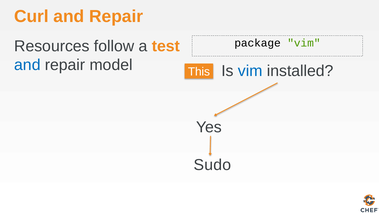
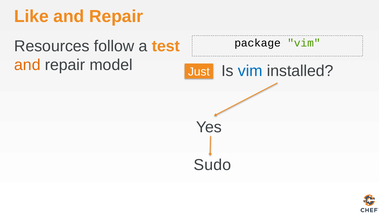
Curl: Curl -> Like (31, 16)
and colour: blue -> orange (27, 65)
This: This -> Just (199, 72)
